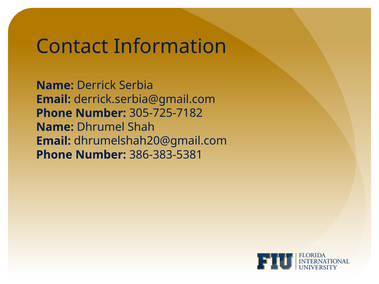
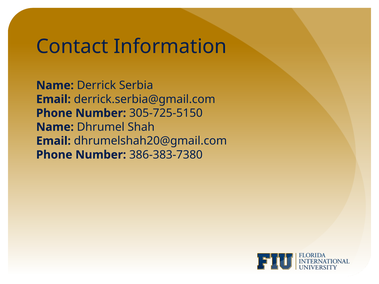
305-725-7182: 305-725-7182 -> 305-725-5150 (166, 113)
386-383-5381: 386-383-5381 -> 386-383-7380 (166, 155)
